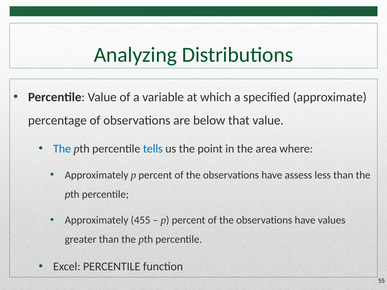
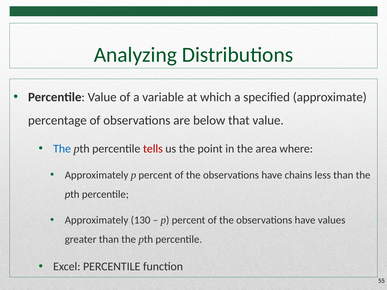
tells colour: blue -> red (153, 149)
assess: assess -> chains (298, 175)
455: 455 -> 130 (141, 220)
